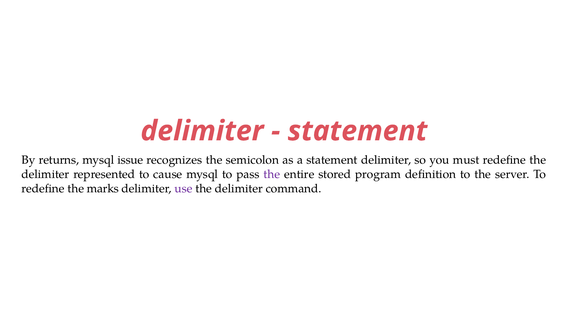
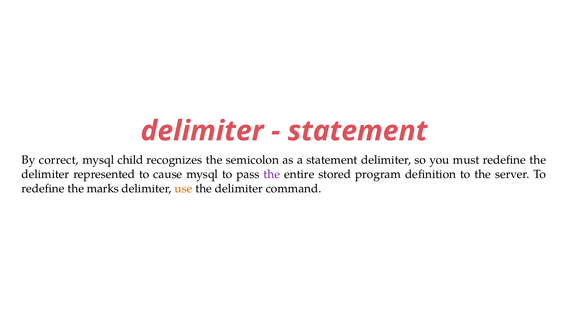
returns: returns -> correct (59, 160)
issue: issue -> child (130, 160)
use colour: purple -> orange (184, 189)
